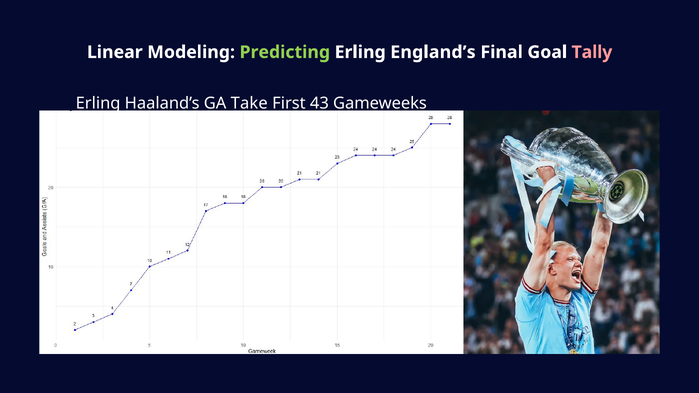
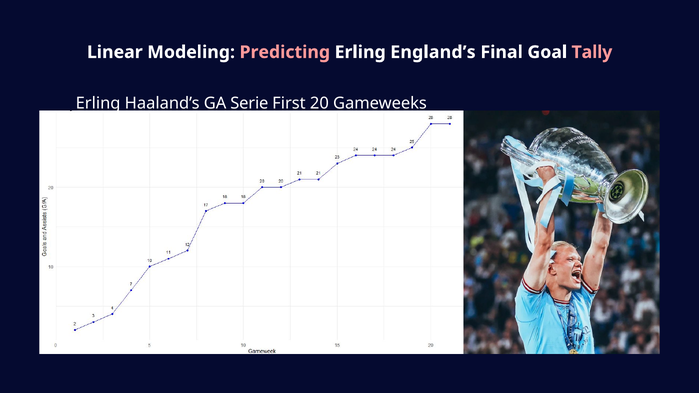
Predicting colour: light green -> pink (285, 52)
Take: Take -> Serie (249, 103)
43: 43 -> 20 (319, 103)
